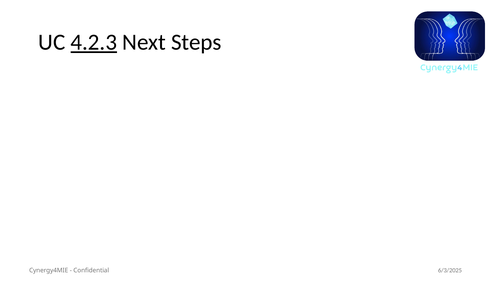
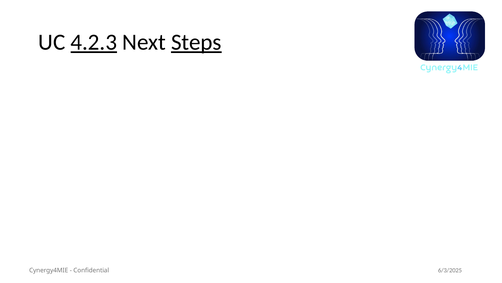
Steps underline: none -> present (196, 42)
